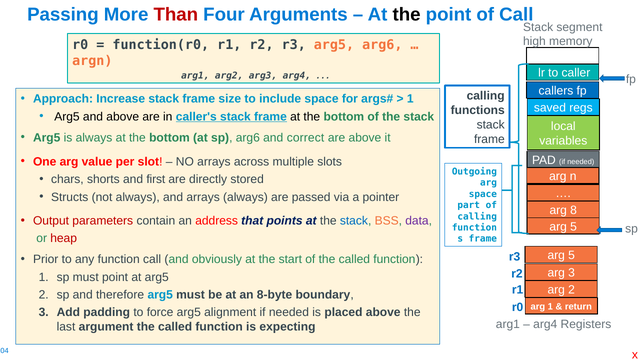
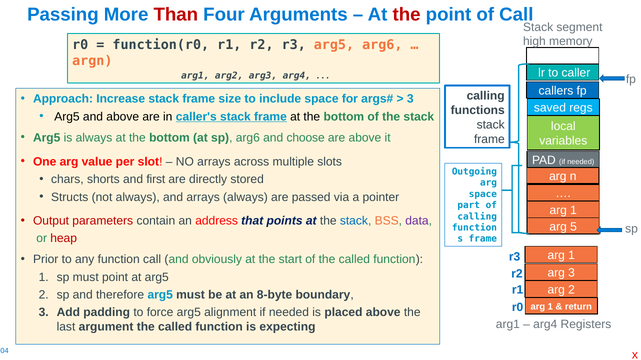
the colour: black -> red (407, 14)
1: 1 -> 3 (410, 99)
correct: correct -> choose (306, 138)
8: 8 -> 1 (574, 211)
5: 5 -> 1 (572, 256)
